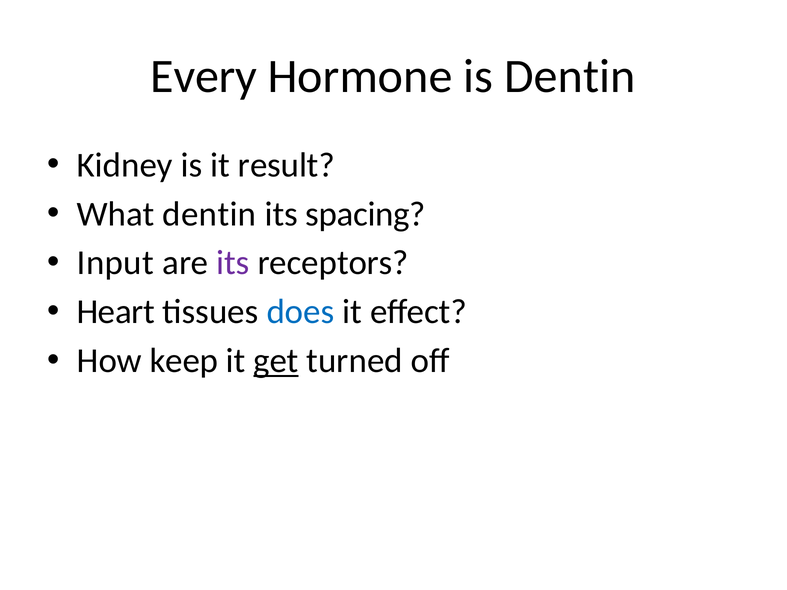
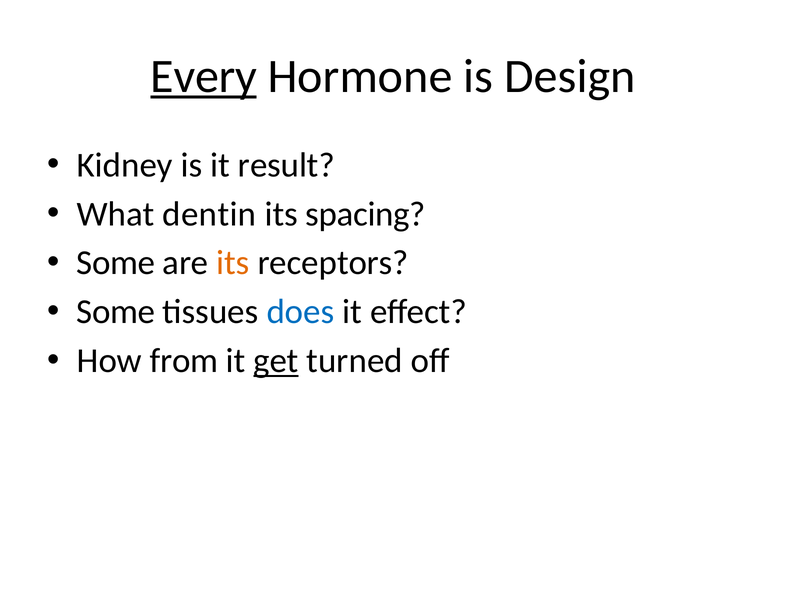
Every underline: none -> present (204, 76)
is Dentin: Dentin -> Design (570, 76)
Input: Input -> Some (116, 263)
its colour: purple -> orange (233, 263)
Heart: Heart -> Some (116, 312)
keep: keep -> from (184, 361)
